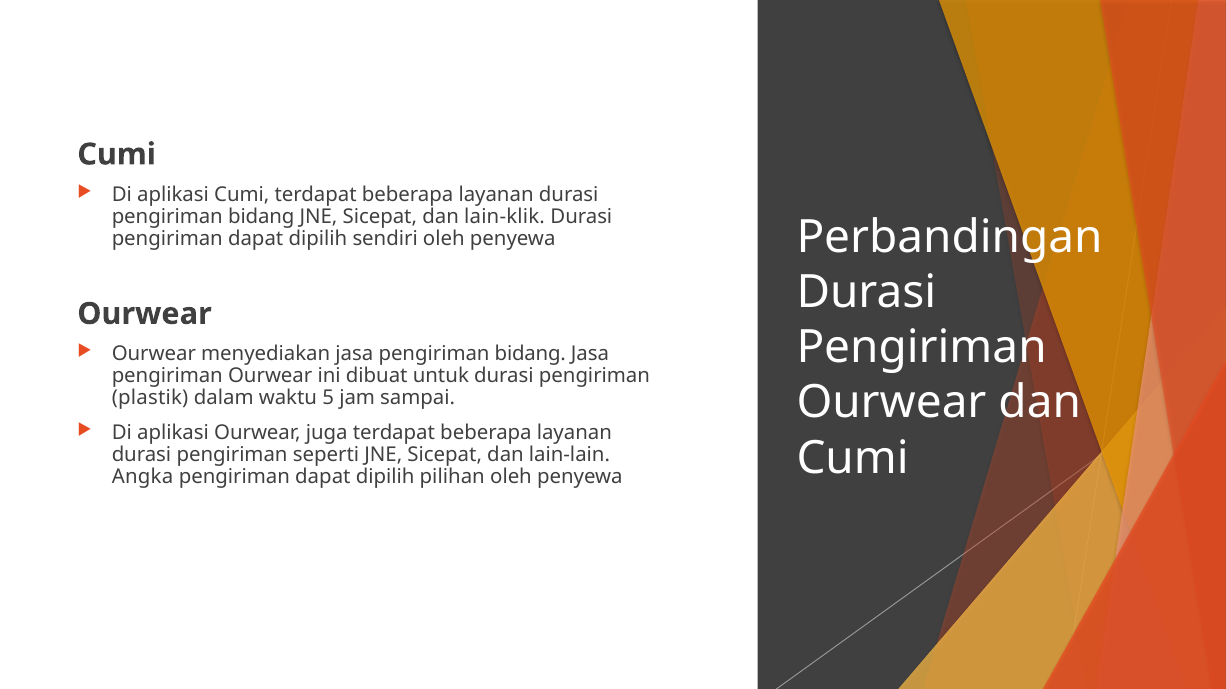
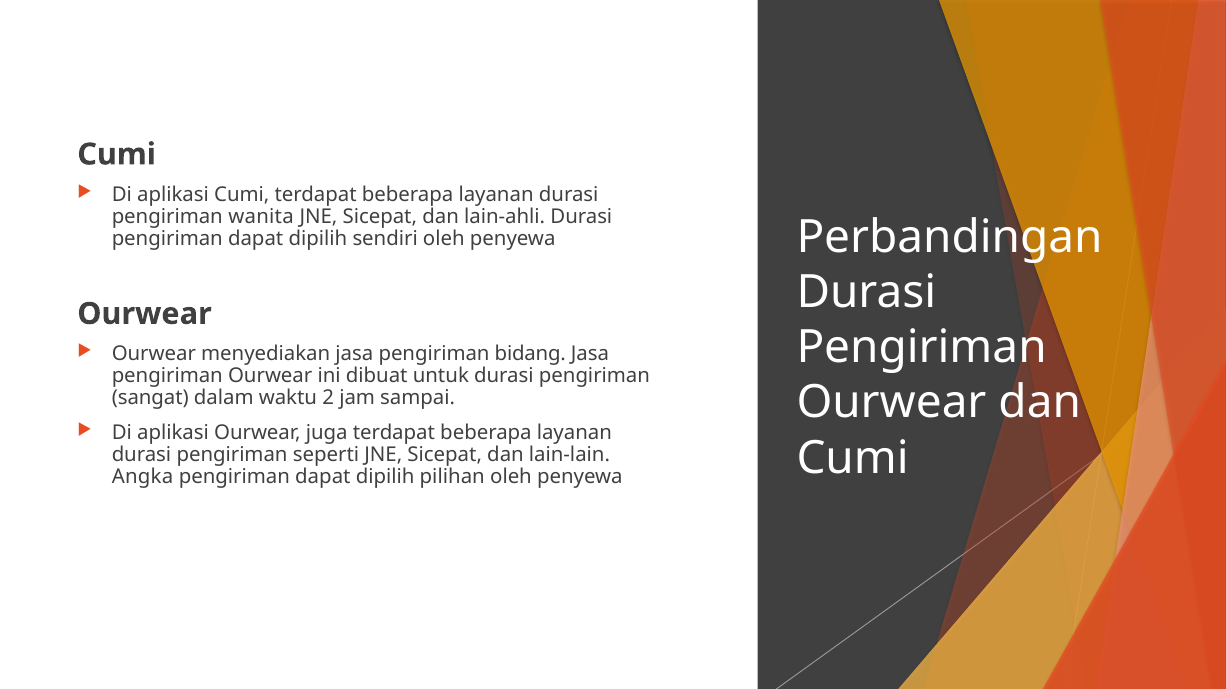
bidang: bidang -> wanita (261, 217)
lain-klik: lain-klik -> lain-ahli (505, 217)
plastik: plastik -> sangat (150, 399)
5: 5 -> 2 (328, 399)
